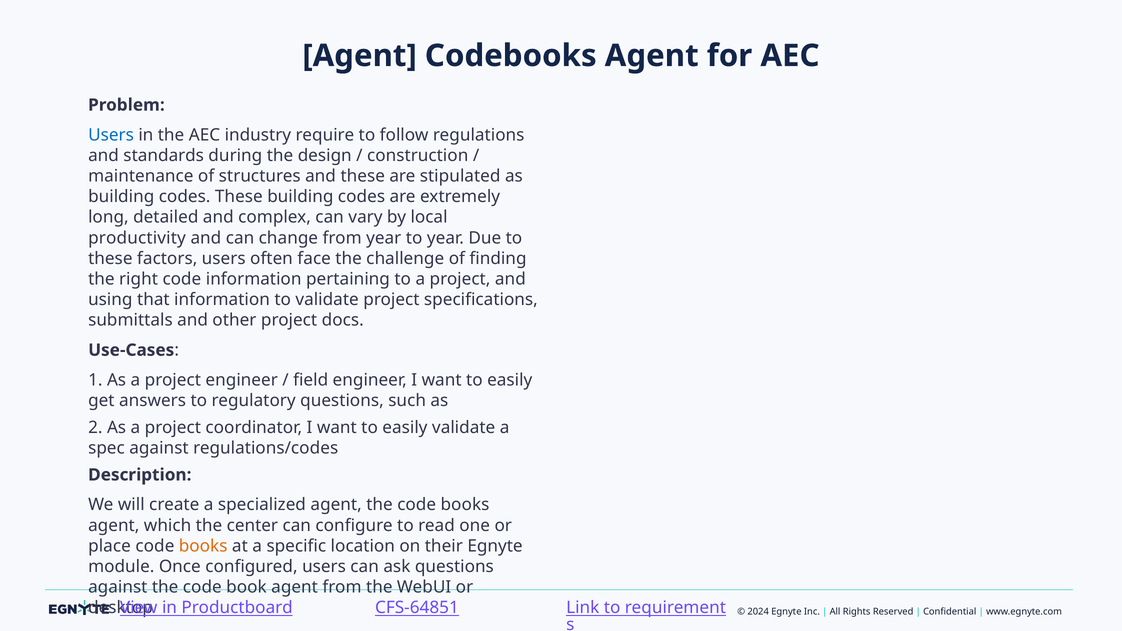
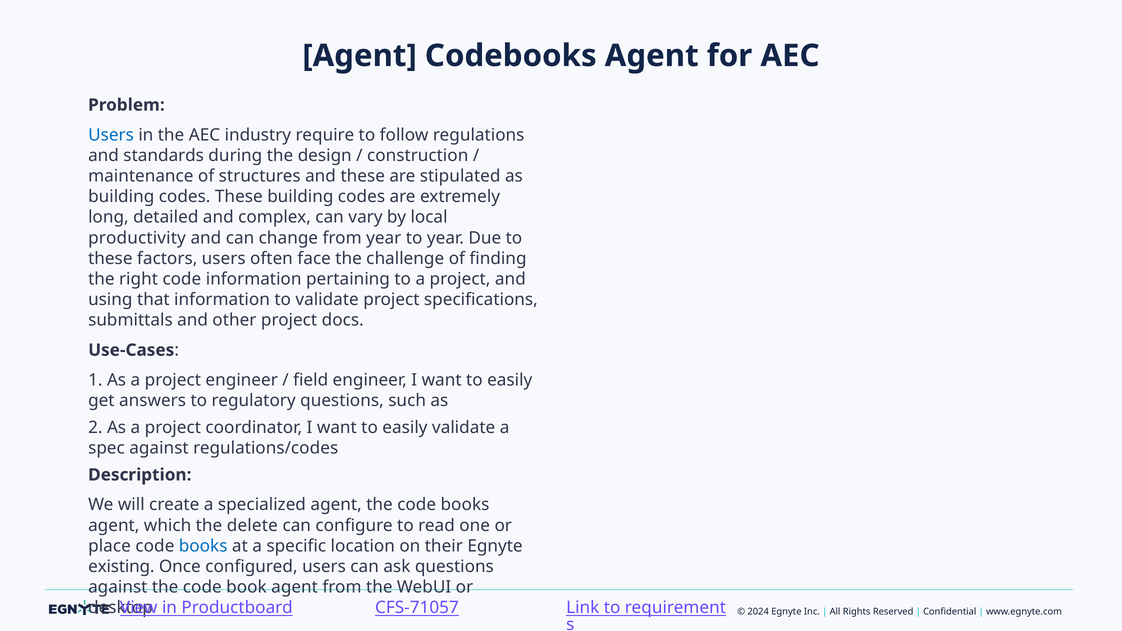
center: center -> delete (252, 525)
books colour: orange -> blue (203, 546)
module: module -> existing (121, 567)
CFS-64851: CFS-64851 -> CFS-71057 (417, 608)
